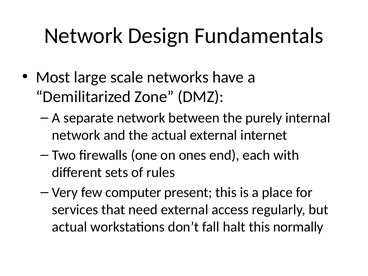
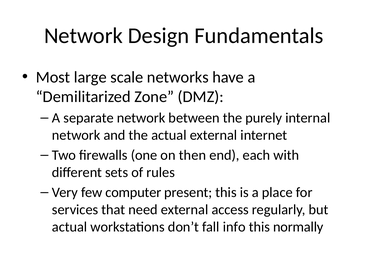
ones: ones -> then (192, 155)
halt: halt -> info (234, 227)
